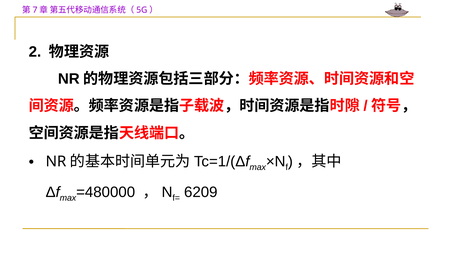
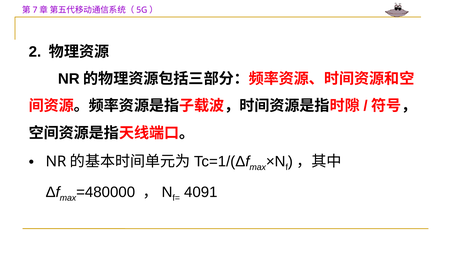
6209: 6209 -> 4091 (201, 192)
